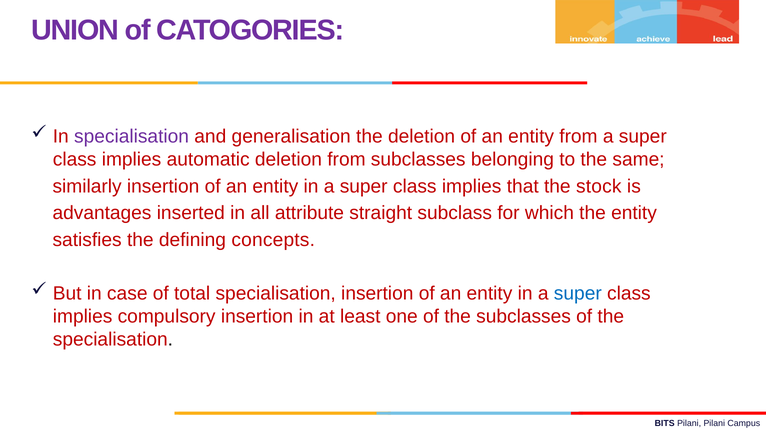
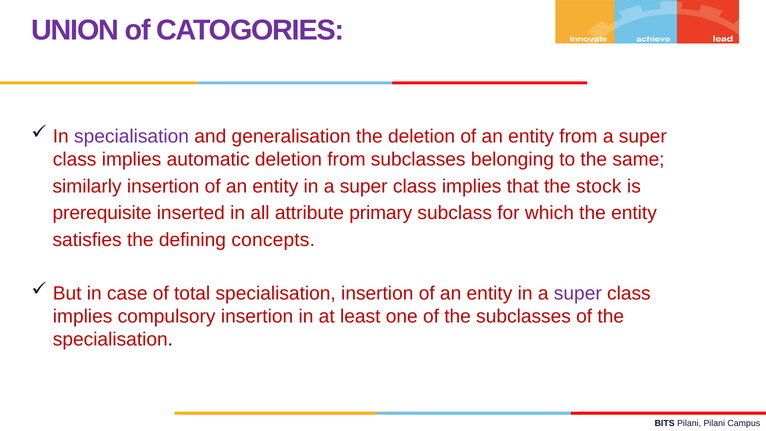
advantages: advantages -> prerequisite (102, 213)
straight: straight -> primary (381, 213)
super colour: blue -> purple (578, 293)
